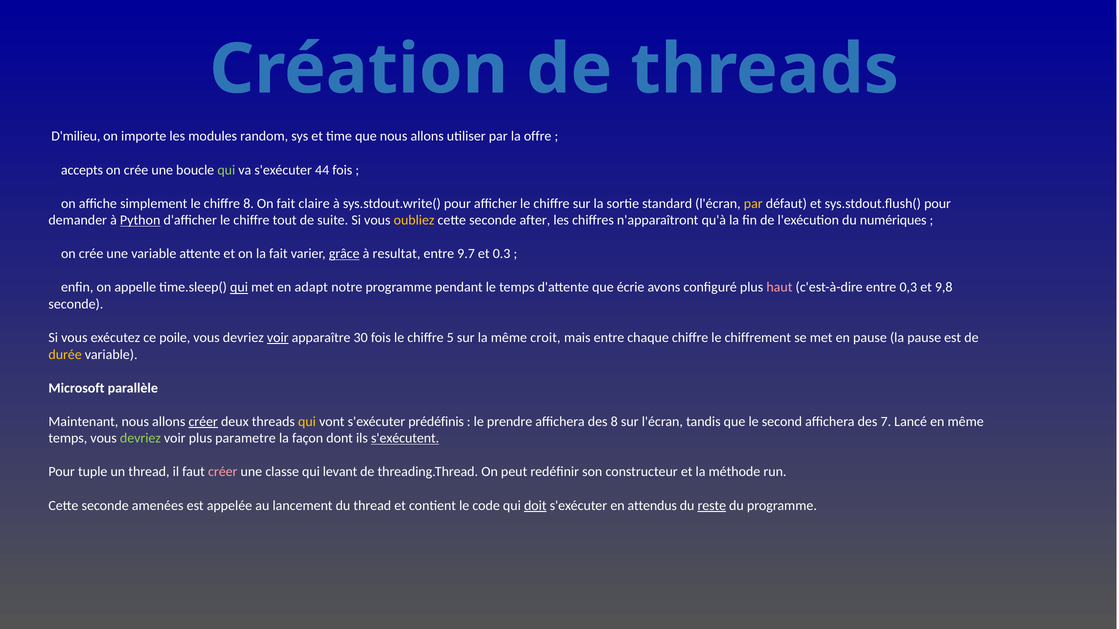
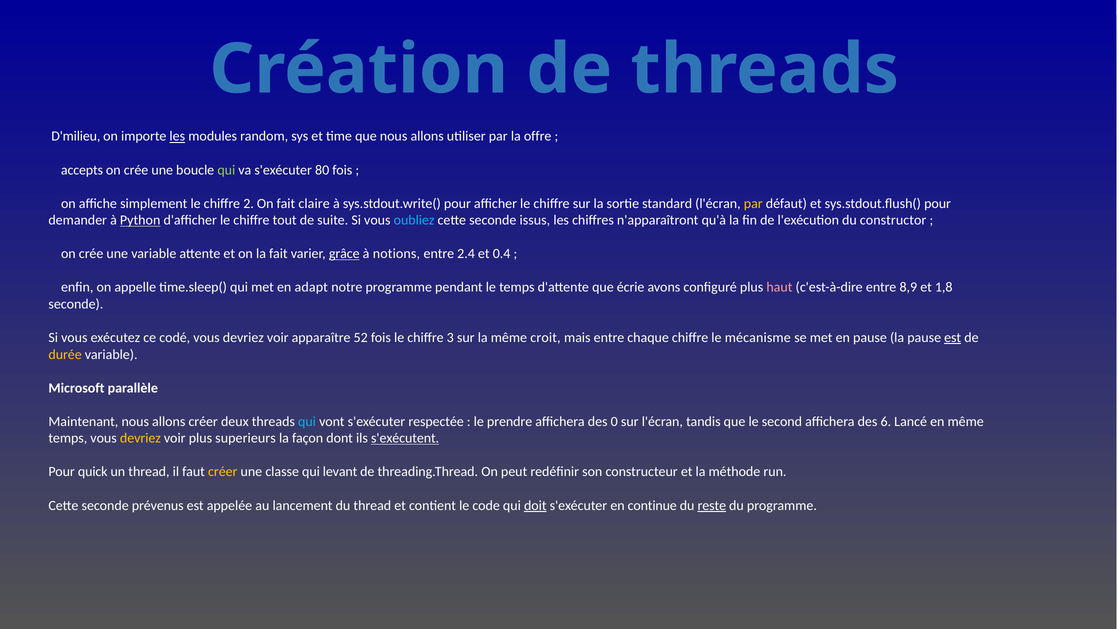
les underline: none -> present (177, 136)
44: 44 -> 80 (322, 170)
chiffre 8: 8 -> 2 (249, 204)
oubliez colour: yellow -> light blue (414, 220)
after: after -> issus (535, 220)
numériques: numériques -> constructor (893, 220)
resultat: resultat -> notions (396, 254)
9.7: 9.7 -> 2.4 (466, 254)
0.3: 0.3 -> 0.4 (502, 254)
qui underline: present -> none (239, 288)
0,3: 0,3 -> 8,9 (908, 288)
9,8: 9,8 -> 1,8 (944, 288)
poile: poile -> codé (175, 338)
voir underline: present -> none (278, 338)
30: 30 -> 52 (361, 338)
5: 5 -> 3 (450, 338)
chiffrement: chiffrement -> mécanisme (758, 338)
est underline: none -> present (953, 338)
créer underline: present -> none (203, 422)
qui colour: yellow -> light blue (307, 422)
prédéfinis: prédéfinis -> respectée (436, 422)
des 8: 8 -> 0 (614, 422)
7: 7 -> 6 (886, 422)
devriez colour: light green -> yellow (140, 439)
parametre: parametre -> superieurs (246, 439)
tuple: tuple -> quick (93, 472)
créer colour: pink -> yellow (223, 472)
amenées: amenées -> prévenus (158, 506)
attendus: attendus -> continue (652, 506)
